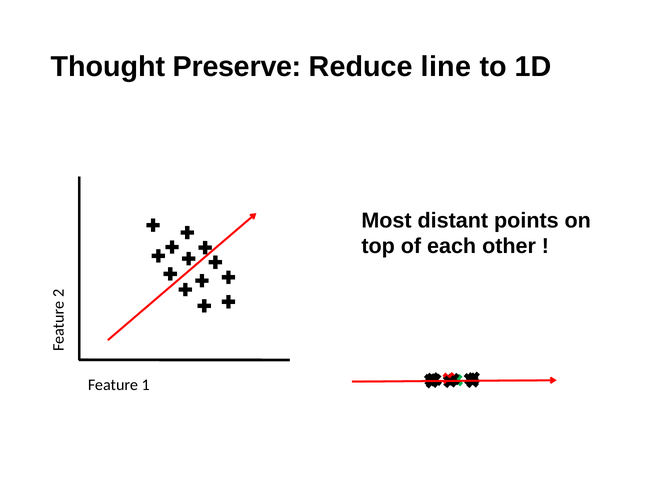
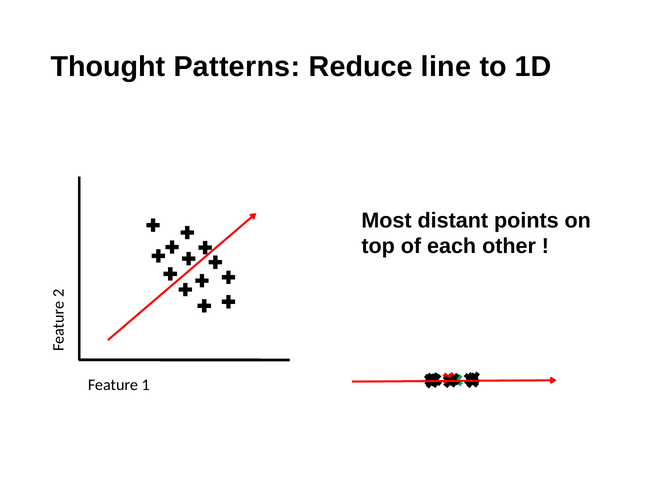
Preserve: Preserve -> Patterns (237, 67)
